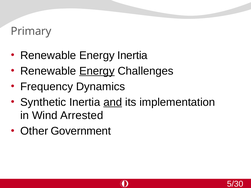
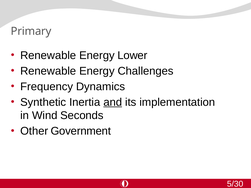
Energy Inertia: Inertia -> Lower (132, 55)
Energy underline: present -> none (97, 71)
Arrested: Arrested -> Seconds (82, 116)
